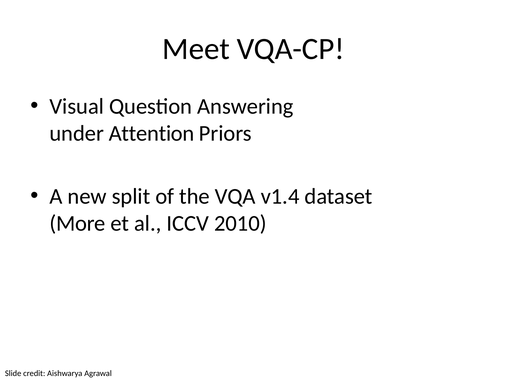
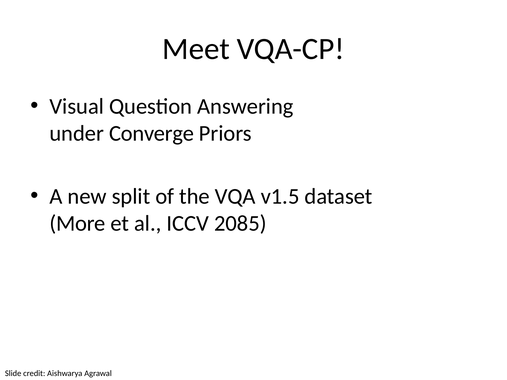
Attention: Attention -> Converge (152, 133)
v1.4: v1.4 -> v1.5 (280, 197)
2010: 2010 -> 2085 (240, 224)
